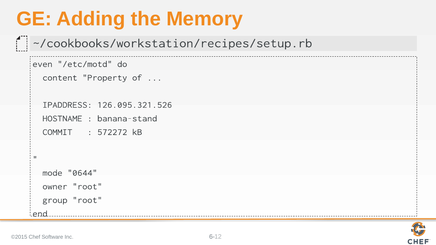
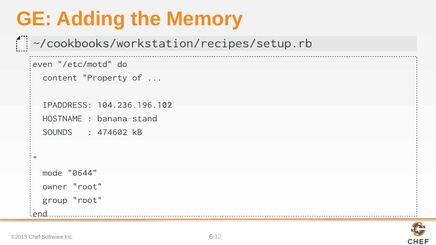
126.095.321.526: 126.095.321.526 -> 104.236.196.102 (135, 105)
COMMIT: COMMIT -> SOUNDS (57, 132)
572272: 572272 -> 474602 (112, 132)
